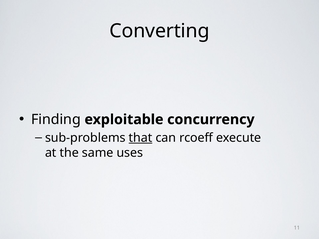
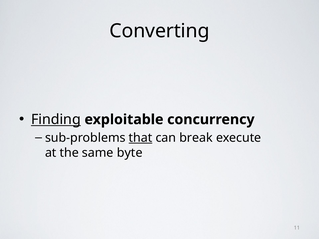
Finding underline: none -> present (56, 120)
rcoeff: rcoeff -> break (196, 138)
uses: uses -> byte (130, 153)
